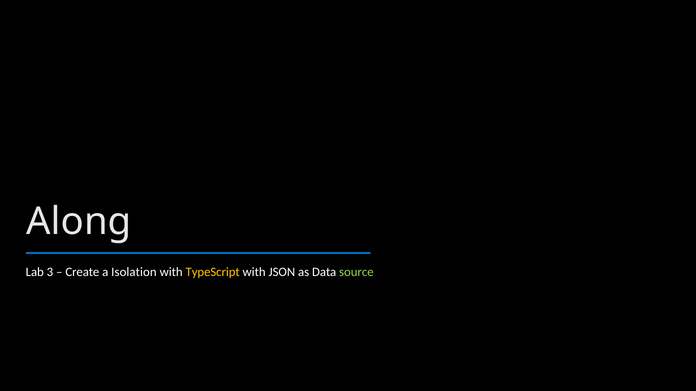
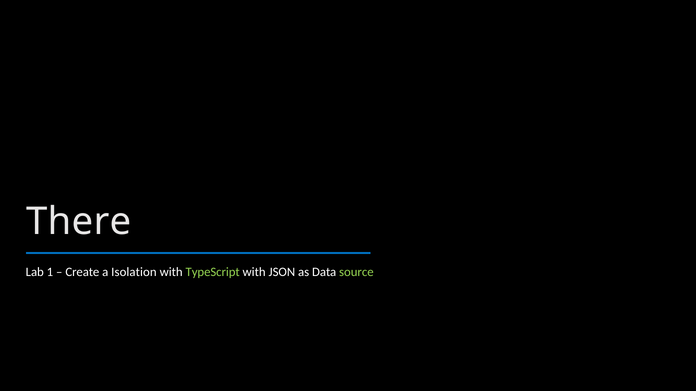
Along: Along -> There (79, 222)
3: 3 -> 1 (50, 272)
TypeScript colour: yellow -> light green (213, 272)
